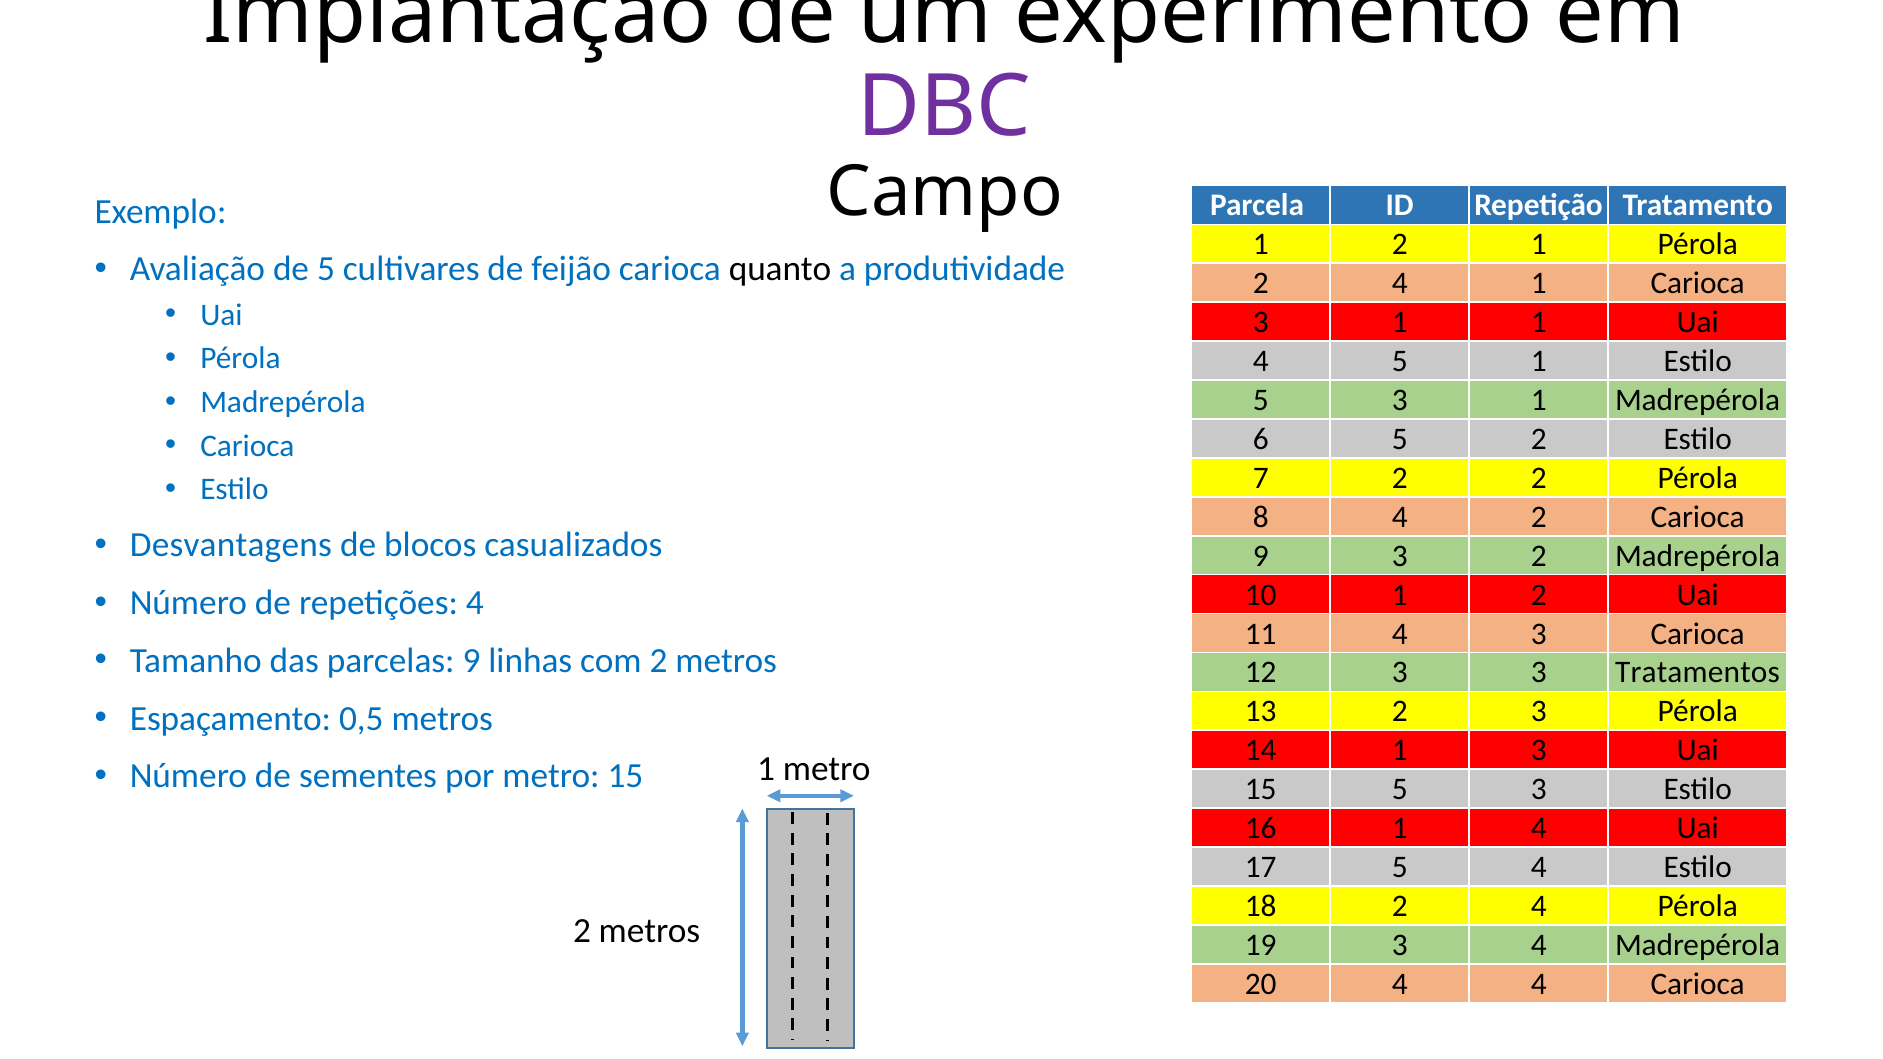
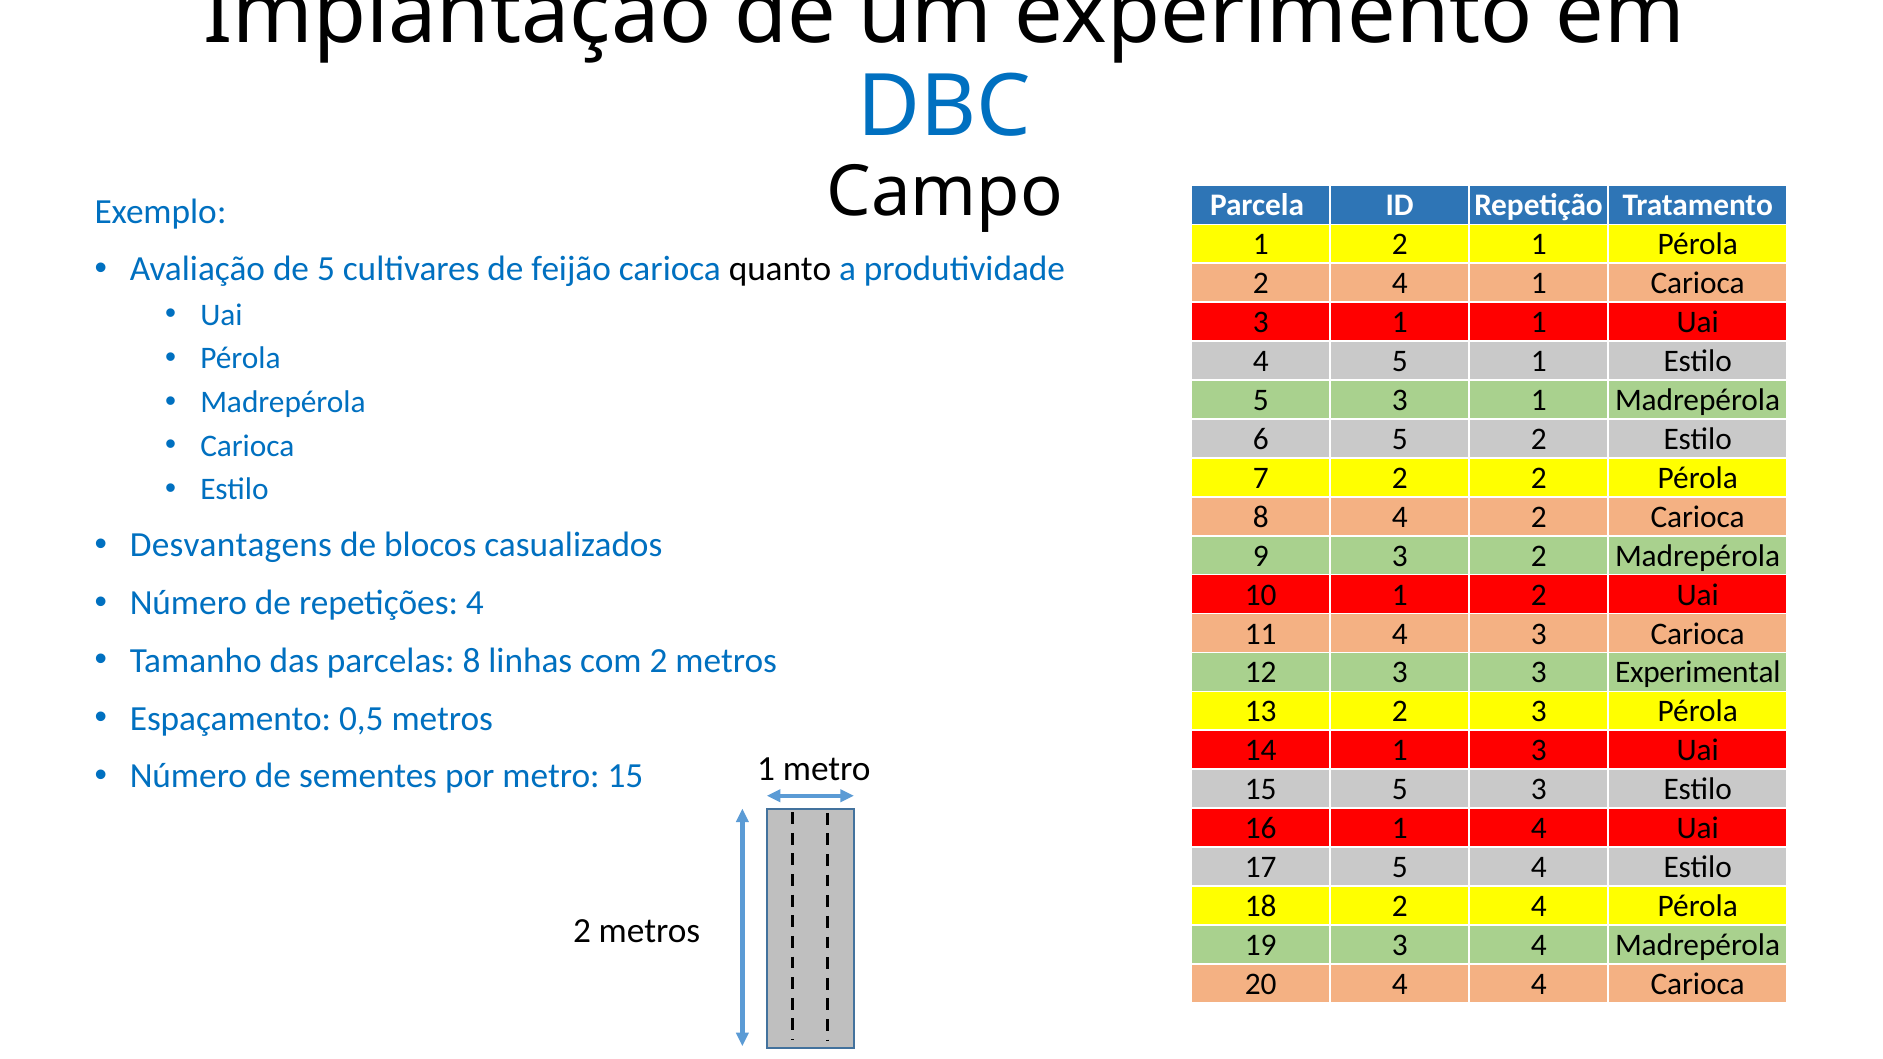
DBC colour: purple -> blue (945, 108)
parcelas 9: 9 -> 8 (471, 661)
Tratamentos: Tratamentos -> Experimental (1698, 673)
